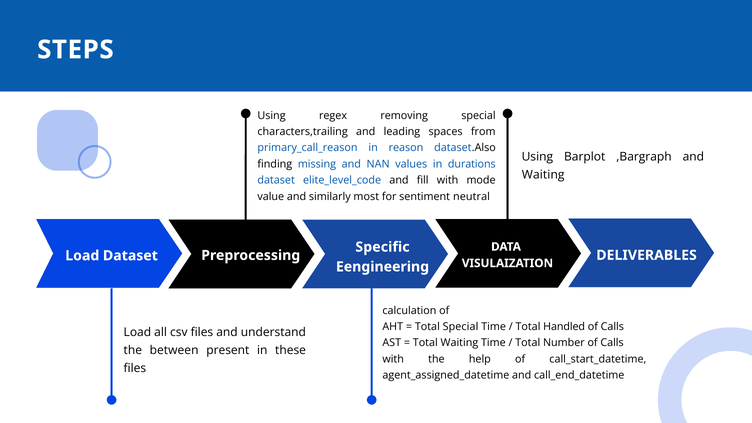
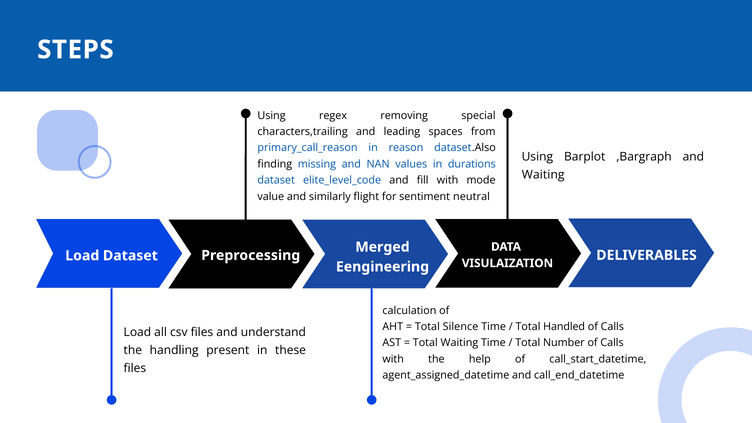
most: most -> flight (366, 196)
Specific: Specific -> Merged (382, 247)
Total Special: Special -> Silence (461, 327)
between: between -> handling (174, 350)
